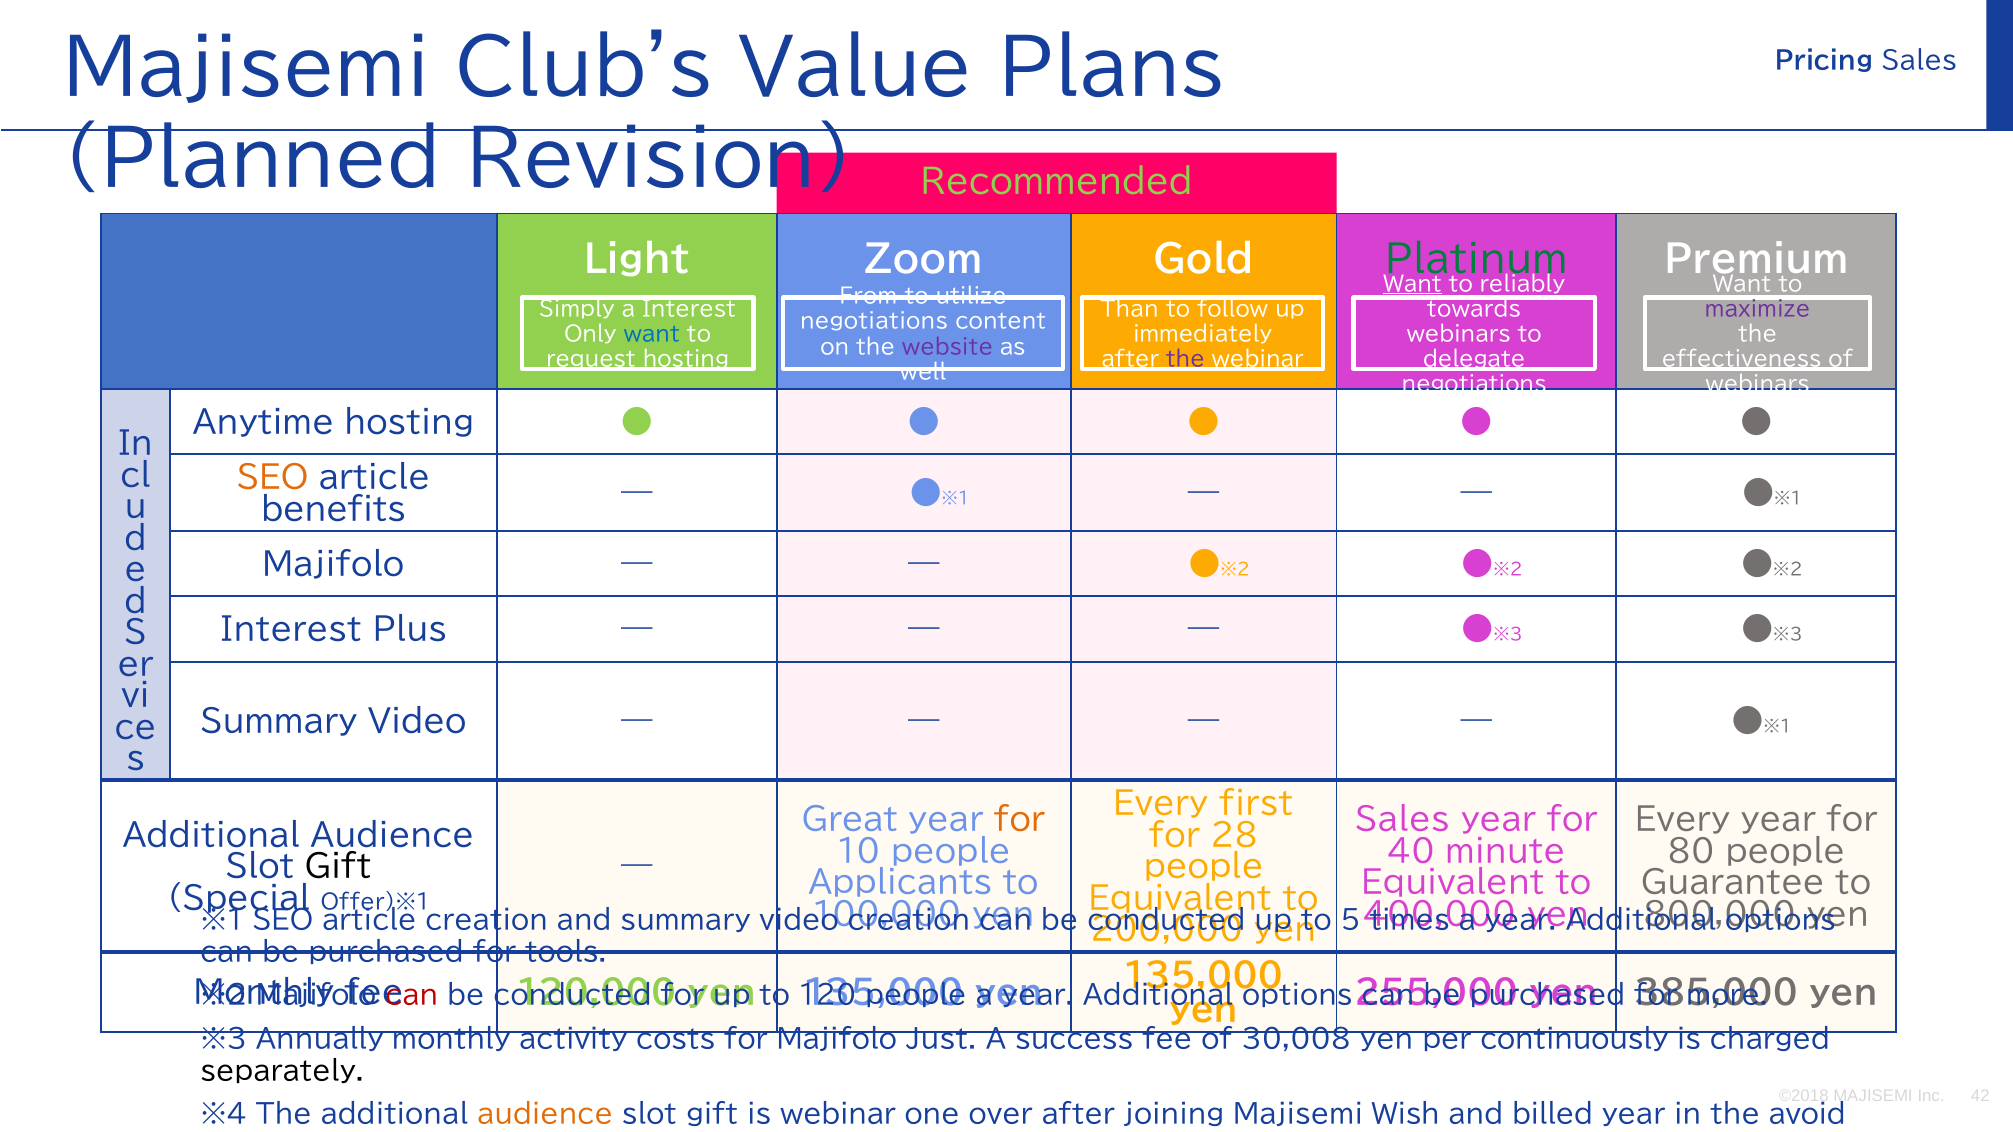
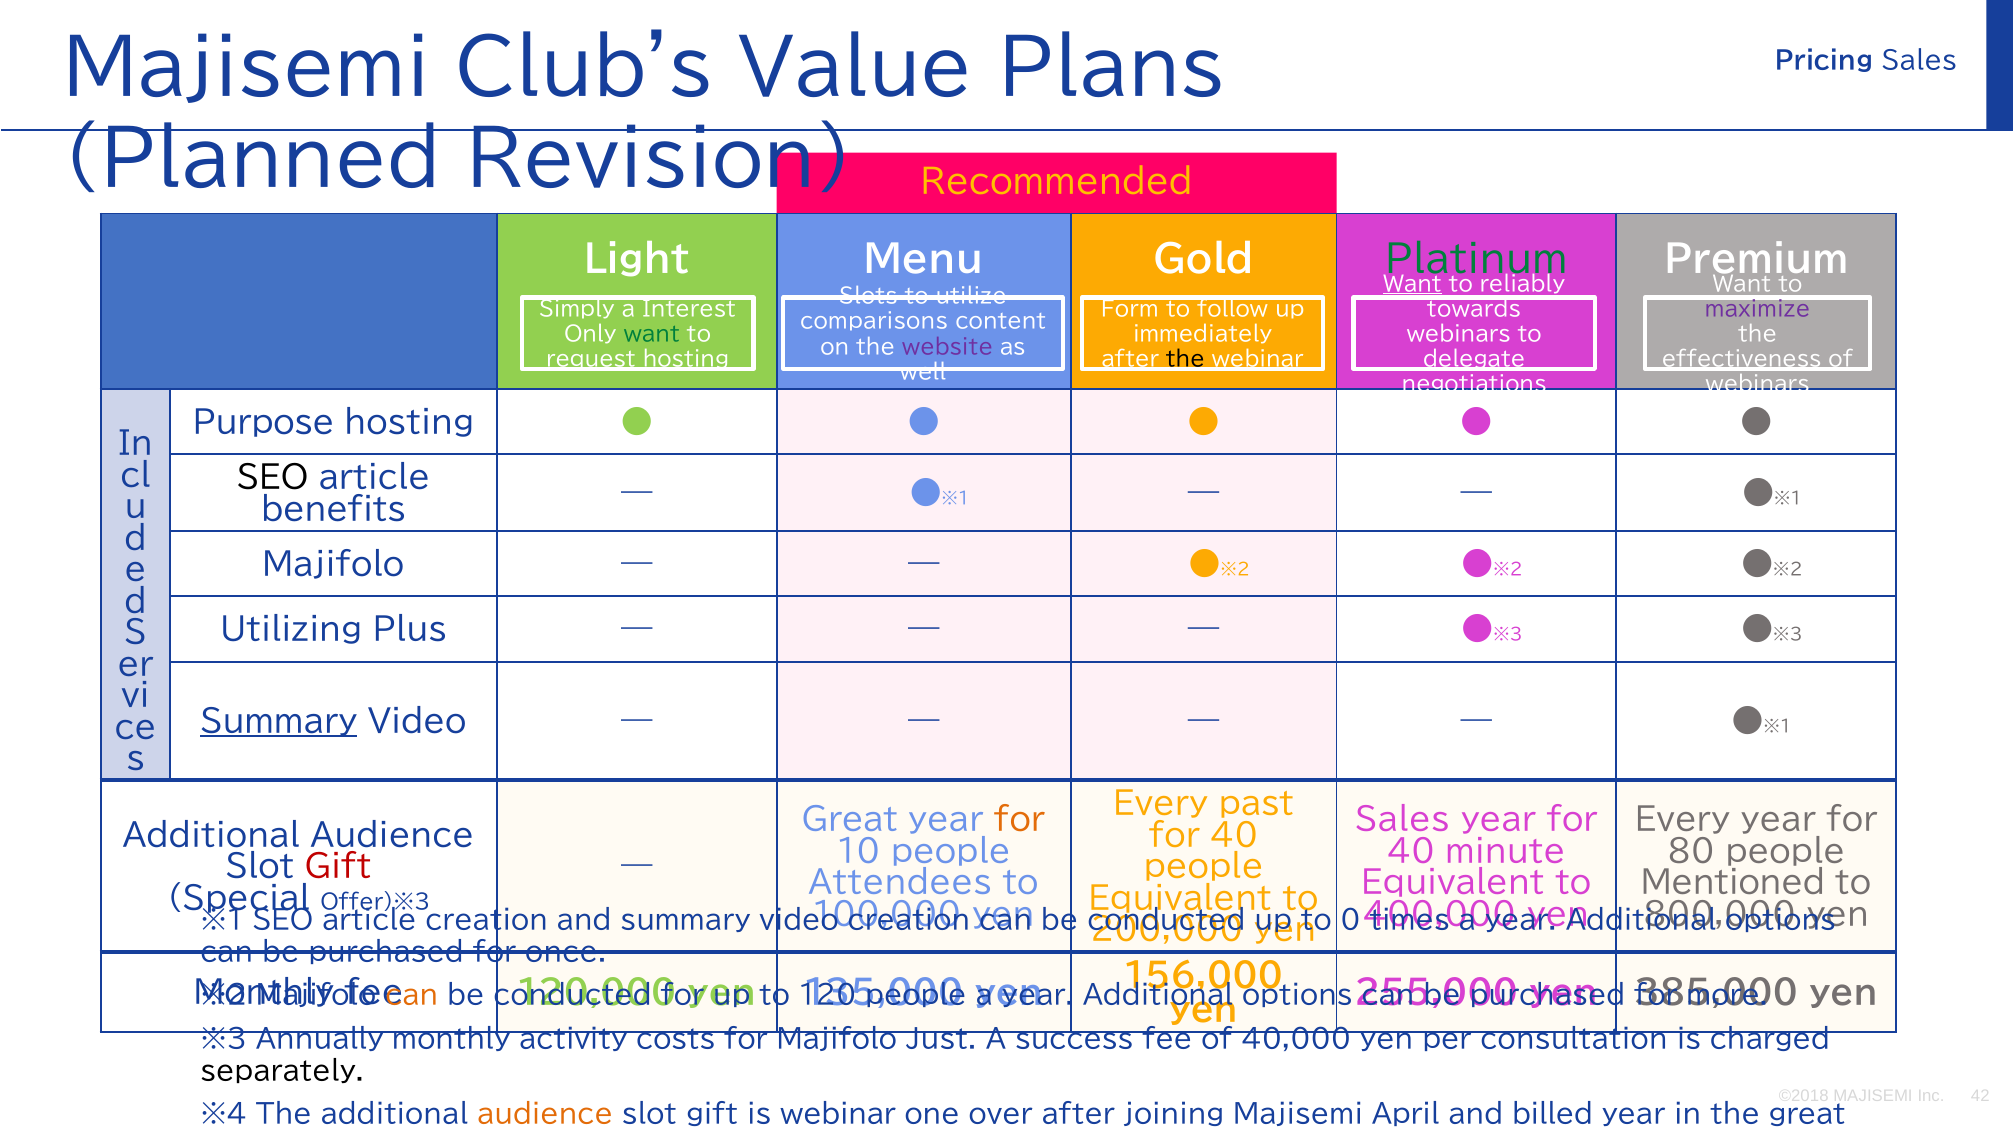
Recommended colour: light green -> yellow (1057, 183)
Zoom: Zoom -> Menu (923, 260)
From: From -> Slots (868, 297)
Than: Than -> Form (1130, 310)
negotiations: negotiations -> comparisons (874, 322)
want colour: blue -> green (652, 335)
the colour: purple -> black (1185, 360)
Anytime: Anytime -> Purpose (263, 423)
SEO colour: orange -> black (272, 478)
Interest: Interest -> Utilizing (291, 631)
Summary underline: none -> present (279, 723)
first: first -> past (1256, 805)
28: 28 -> 40 (1234, 836)
Gift colour: black -> red (338, 868)
Applicants: Applicants -> Attendees (900, 884)
Guarantee: Guarantee -> Mentioned (1733, 884)
Offer)※1: Offer)※1 -> Offer)※3 (375, 903)
5: 5 -> 0 (1351, 921)
tools: tools -> once (566, 953)
135,000: 135,000 -> 156,000 (1204, 977)
can colour: red -> orange (412, 996)
30,008: 30,008 -> 40,000 (1296, 1040)
continuously: continuously -> consultation (1574, 1040)
Wish: Wish -> April (1406, 1115)
the avoid: avoid -> great (1807, 1115)
